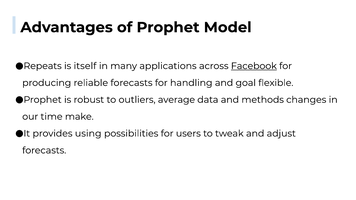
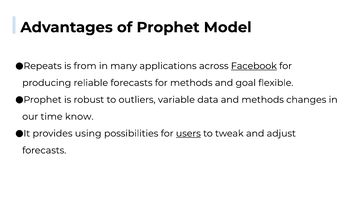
itself: itself -> from (85, 66)
for handling: handling -> methods (191, 83)
average: average -> variable (176, 100)
make: make -> know (79, 117)
users underline: none -> present (188, 134)
